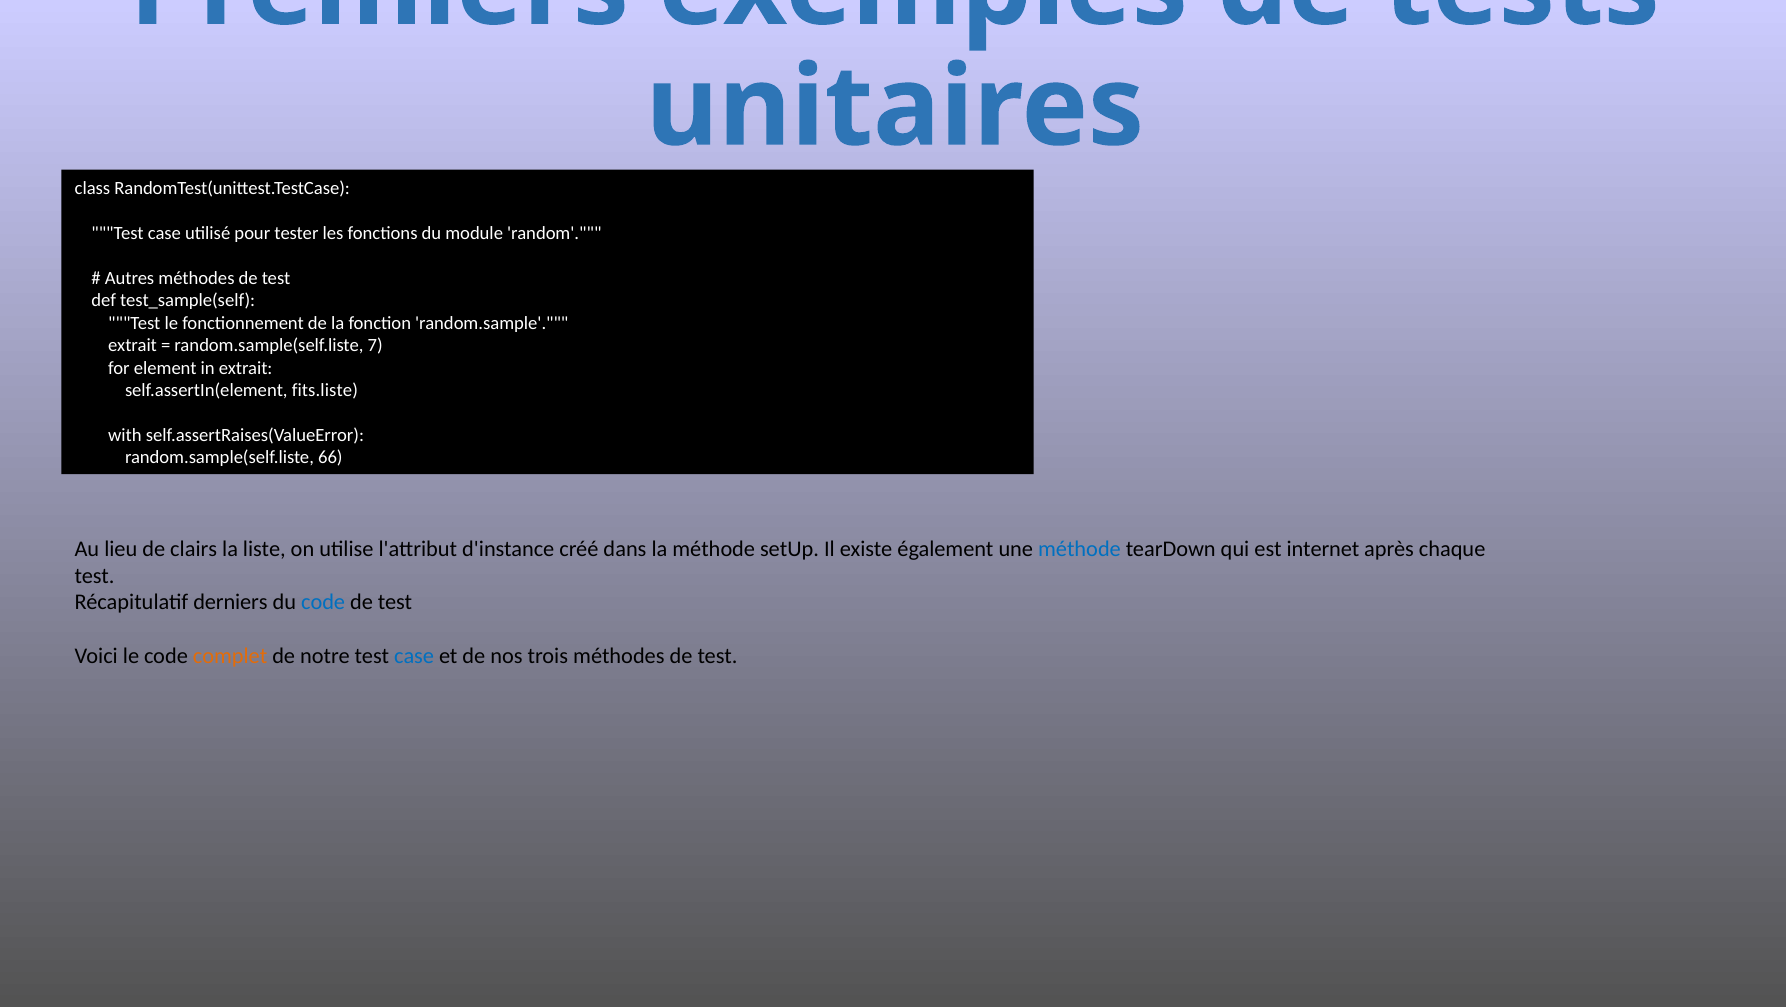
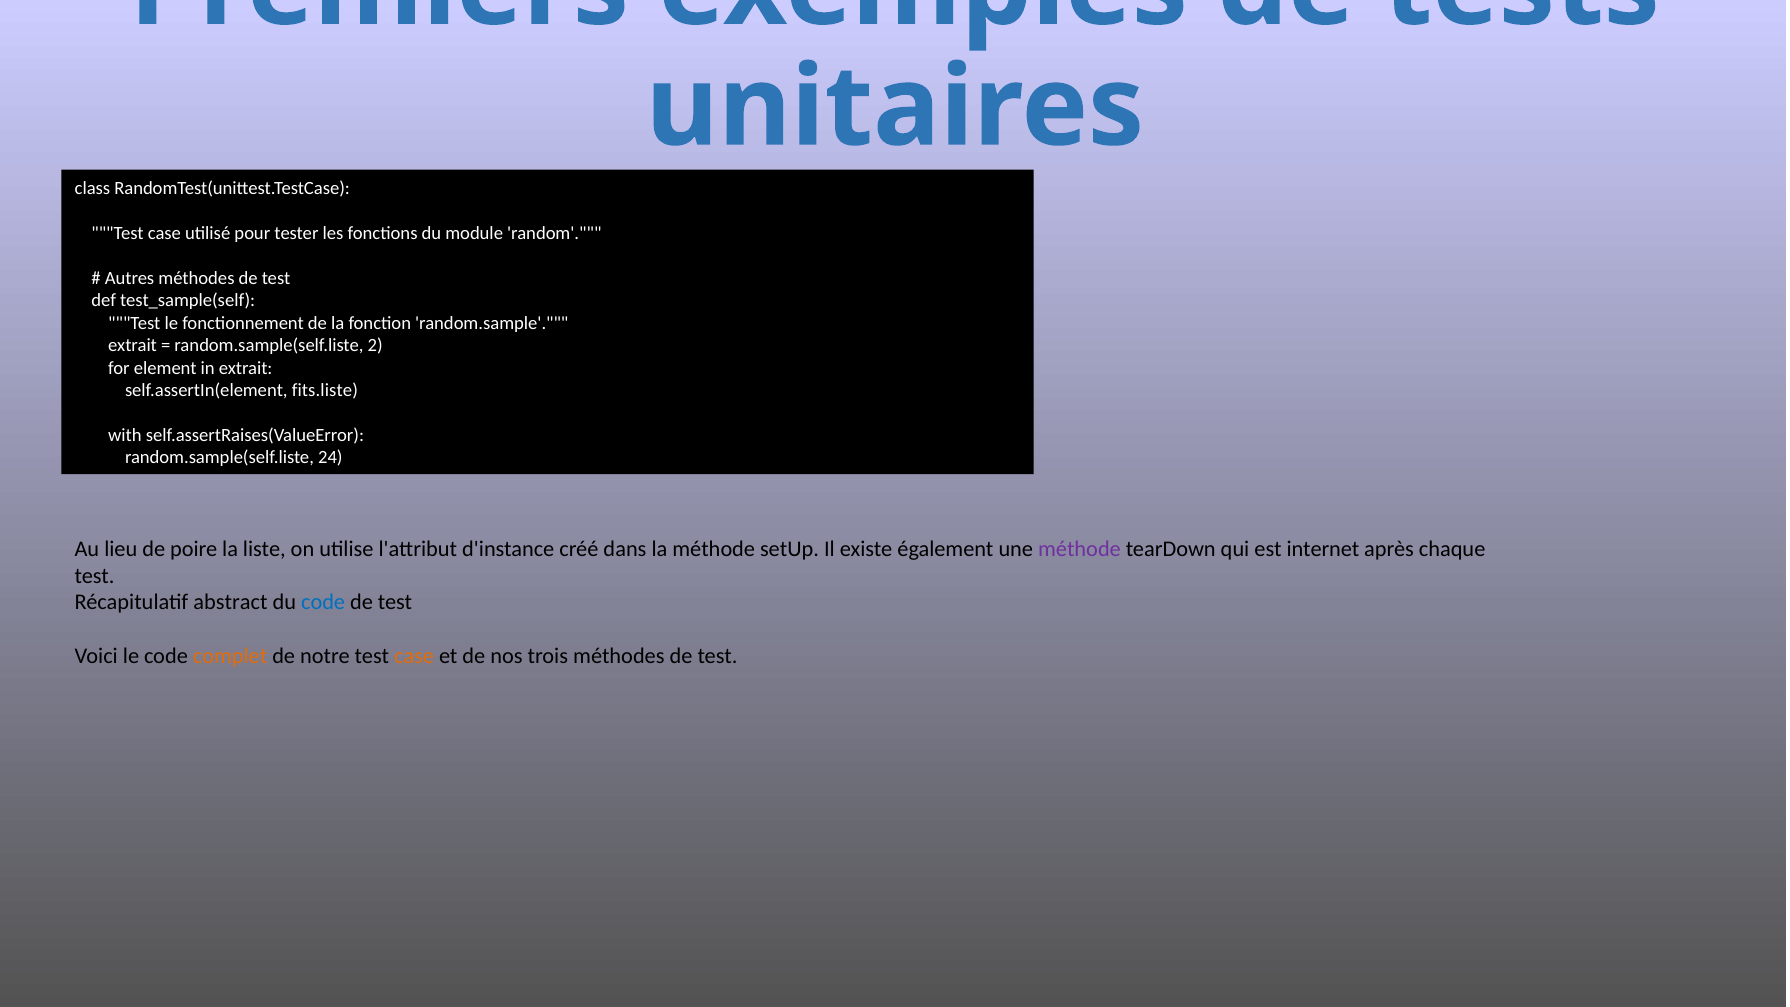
7: 7 -> 2 (375, 346)
66: 66 -> 24 (330, 458)
clairs: clairs -> poire (194, 549)
méthode colour: blue -> purple (1079, 549)
derniers: derniers -> abstract (230, 603)
case colour: blue -> orange (414, 656)
